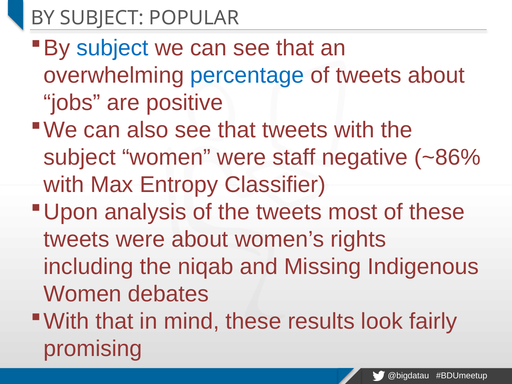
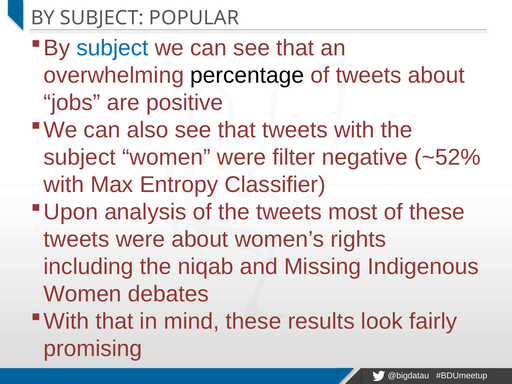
percentage colour: blue -> black (247, 75)
staff: staff -> filter (294, 157)
~86%: ~86% -> ~52% (448, 157)
